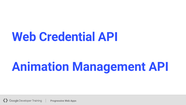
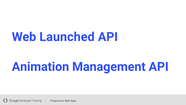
Credential: Credential -> Launched (67, 37)
